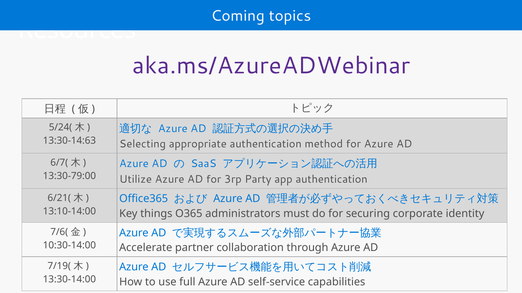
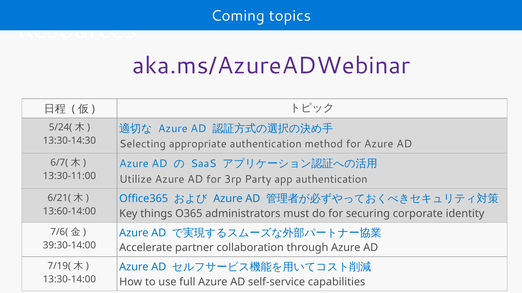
13:30-14:63: 13:30-14:63 -> 13:30-14:30 (69, 141)
13:30-79:00: 13:30-79:00 -> 13:30-11:00 (69, 176)
13:10-14:00: 13:10-14:00 -> 13:60-14:00 (69, 212)
10:30-14:00: 10:30-14:00 -> 39:30-14:00 (69, 246)
